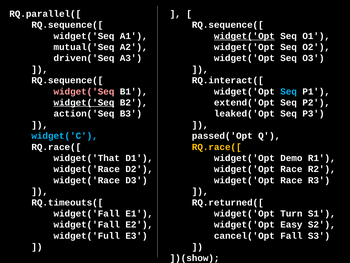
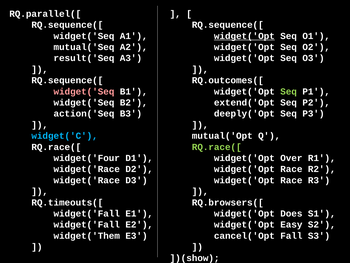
driven('Seq: driven('Seq -> result('Seq (84, 58)
RQ.interact([: RQ.interact([ -> RQ.outcomes([ (228, 80)
Seq colour: light blue -> light green (289, 91)
widget('Seq underline: present -> none (84, 102)
leaked('Opt: leaked('Opt -> deeply('Opt (244, 113)
passed('Opt: passed('Opt -> mutual('Opt (222, 136)
RQ.race([ colour: yellow -> light green (217, 147)
widget('That: widget('That -> widget('Four (87, 158)
Demo: Demo -> Over (291, 158)
RQ.returned([: RQ.returned([ -> RQ.browsers([ (228, 202)
Turn: Turn -> Does (291, 213)
widget('Full: widget('Full -> widget('Them (87, 235)
